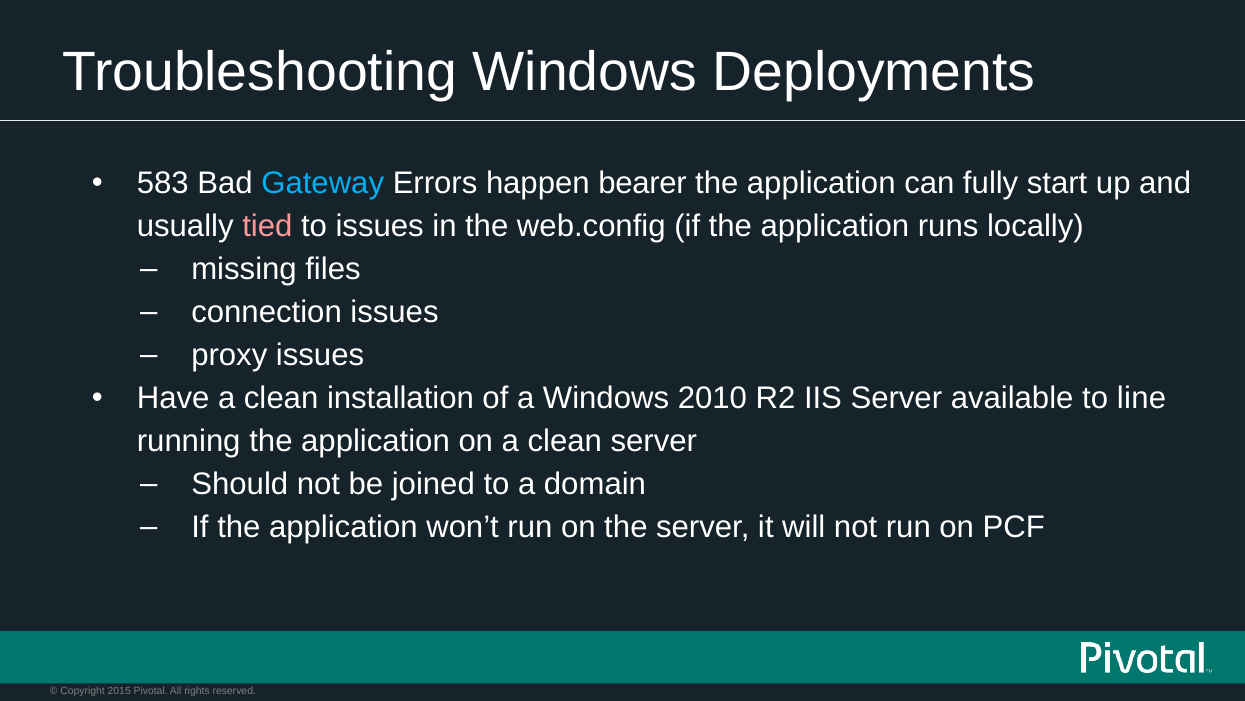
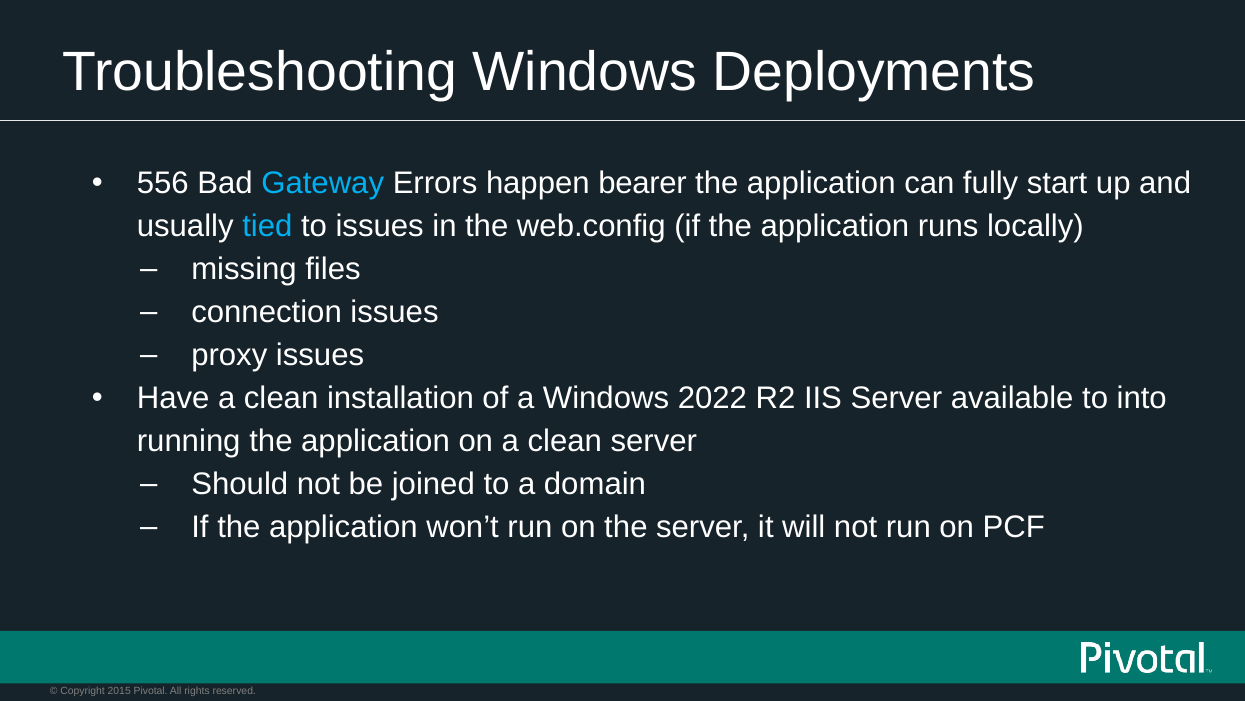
583: 583 -> 556 (163, 184)
tied colour: pink -> light blue (267, 226)
2010: 2010 -> 2022 (712, 398)
line: line -> into (1142, 398)
